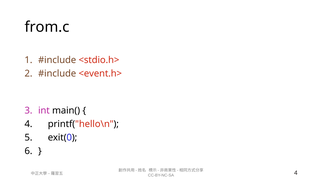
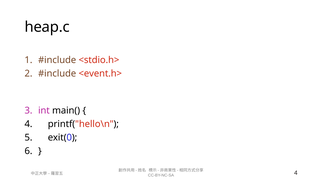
from.c: from.c -> heap.c (47, 27)
